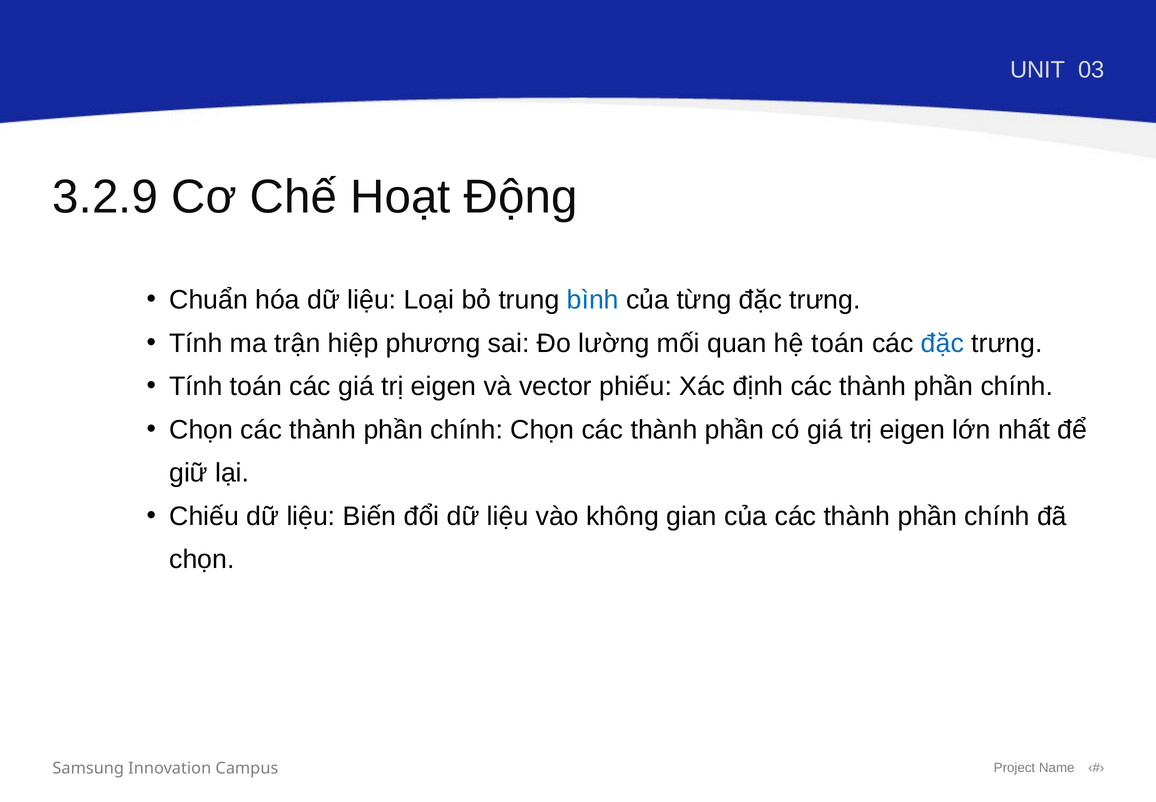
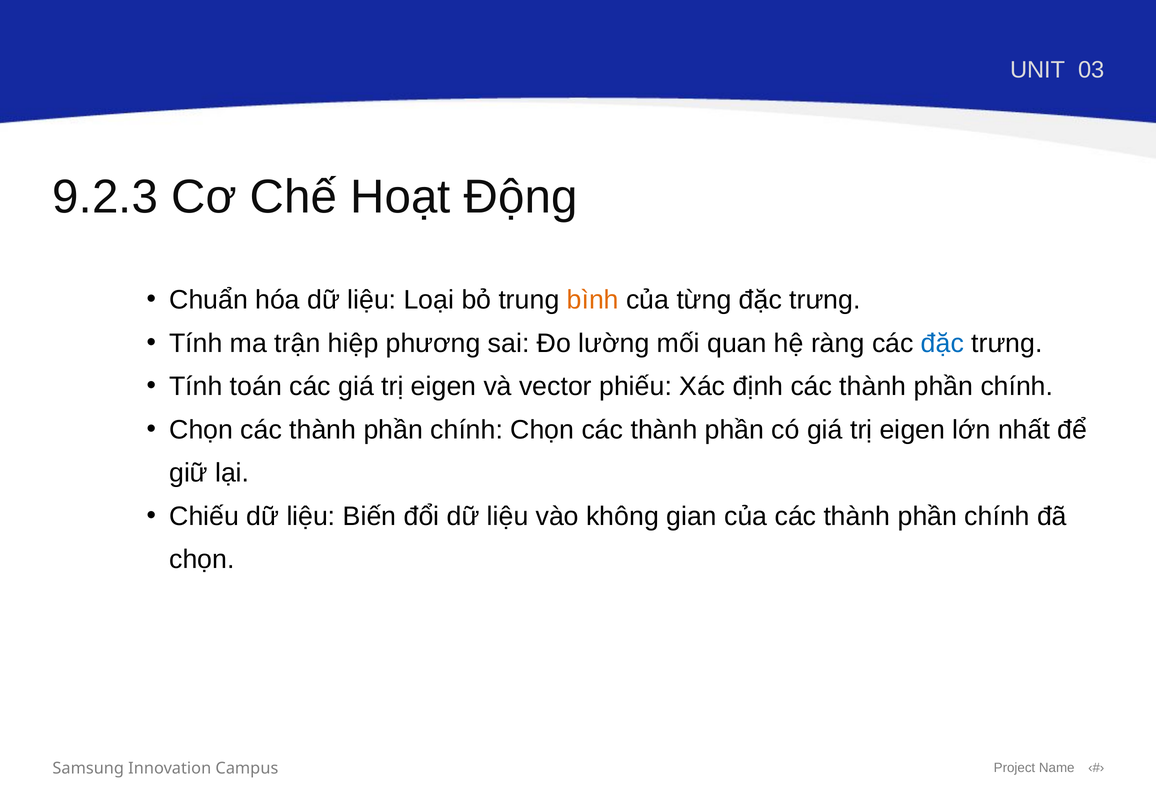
3.2.9: 3.2.9 -> 9.2.3 (105, 197)
bình colour: blue -> orange (593, 300)
hệ toán: toán -> ràng (838, 343)
